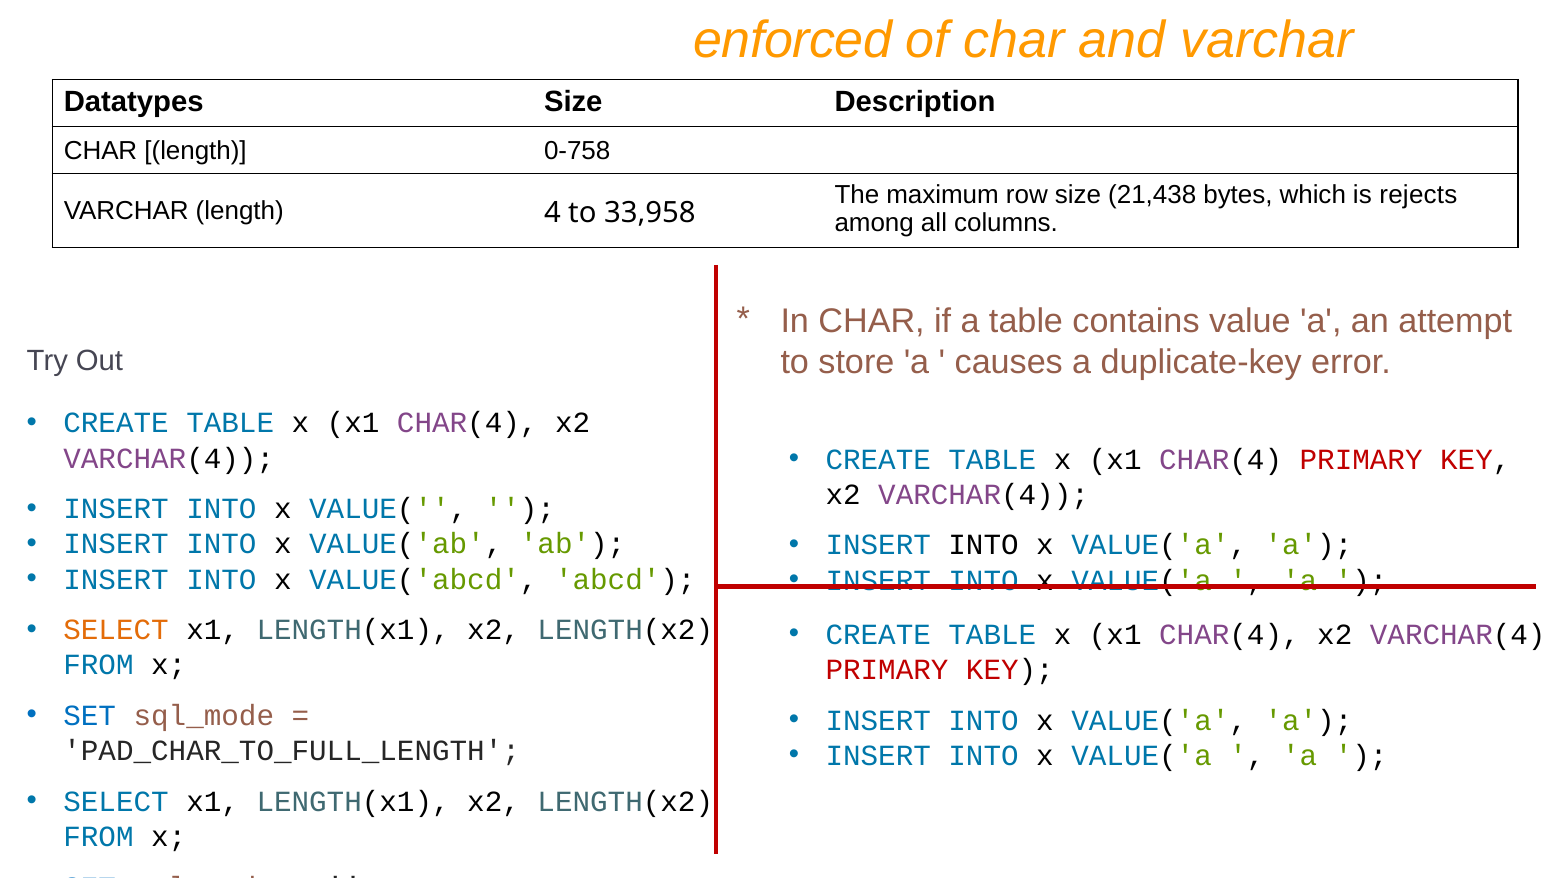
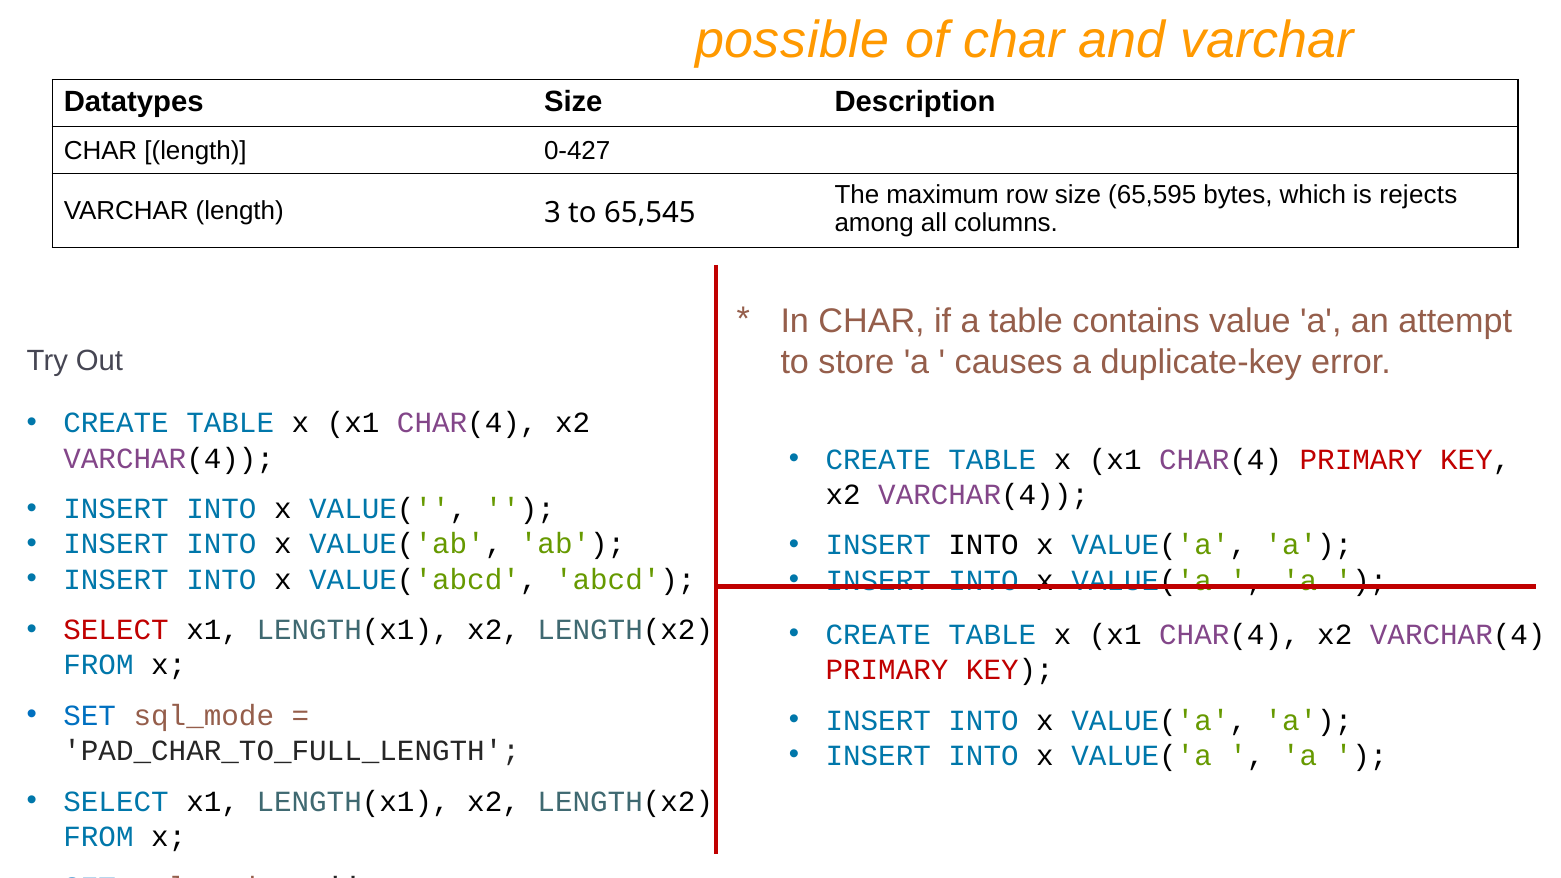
enforced: enforced -> possible (792, 41)
0-758: 0-758 -> 0-427 (577, 150)
21,438: 21,438 -> 65,595 (1152, 195)
4: 4 -> 3 (552, 213)
33,958: 33,958 -> 65,545 (650, 213)
SELECT colour: orange -> red (116, 630)
